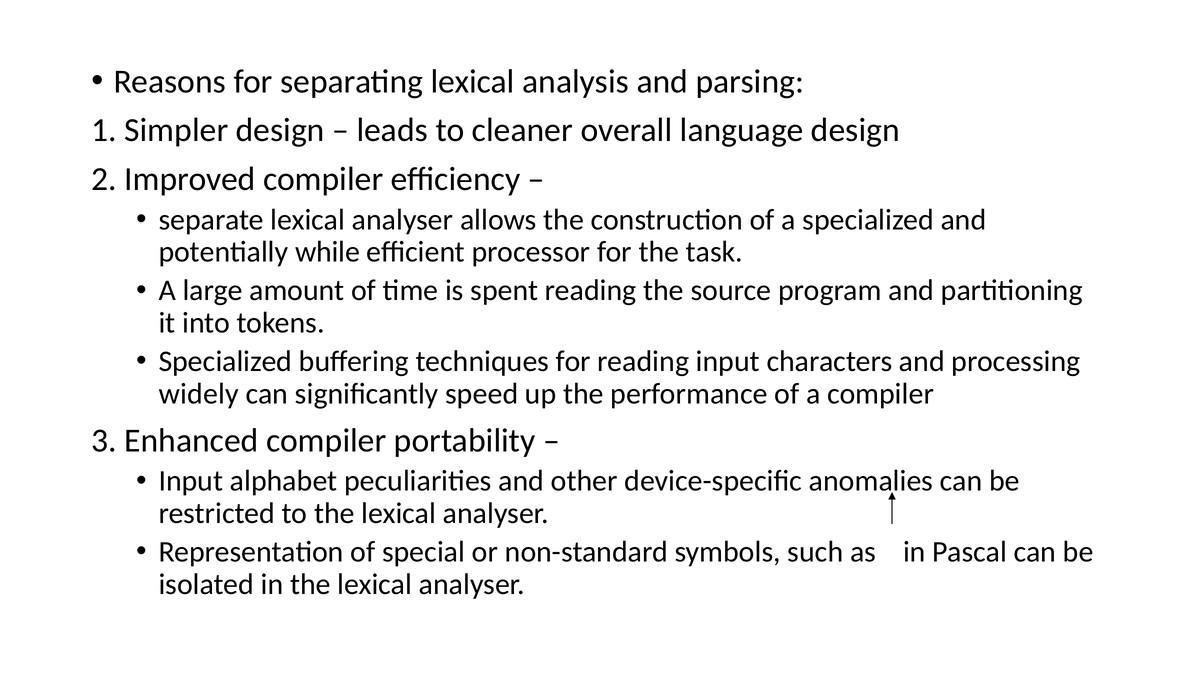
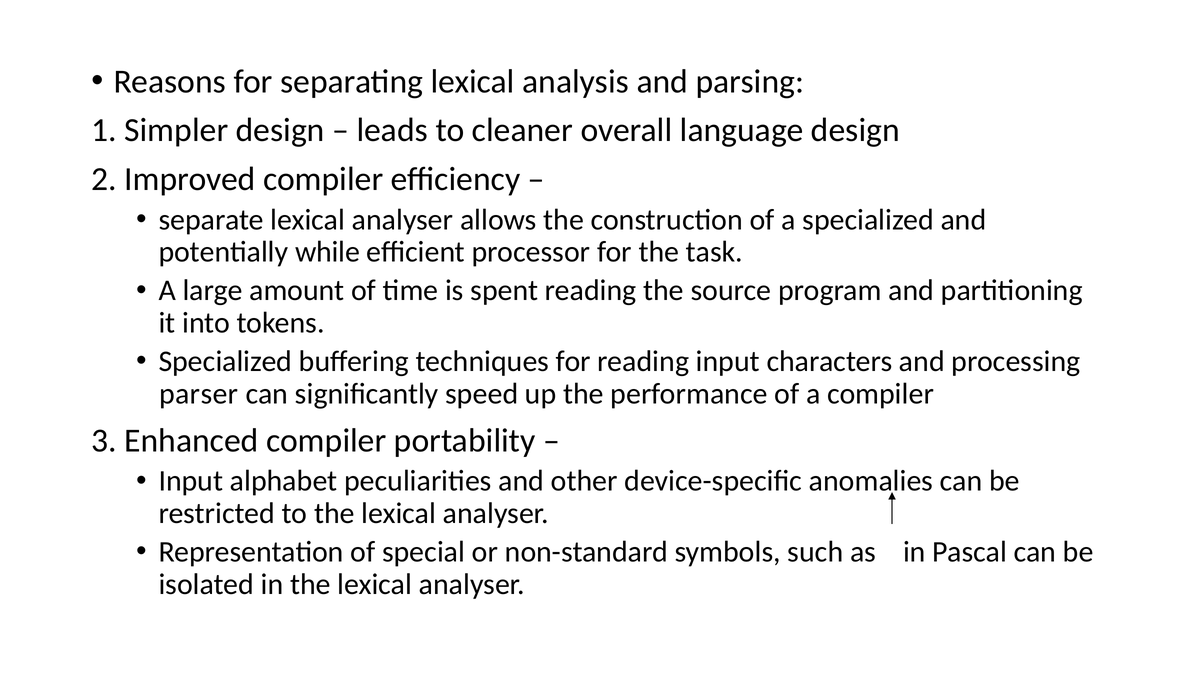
widely: widely -> parser (199, 394)
